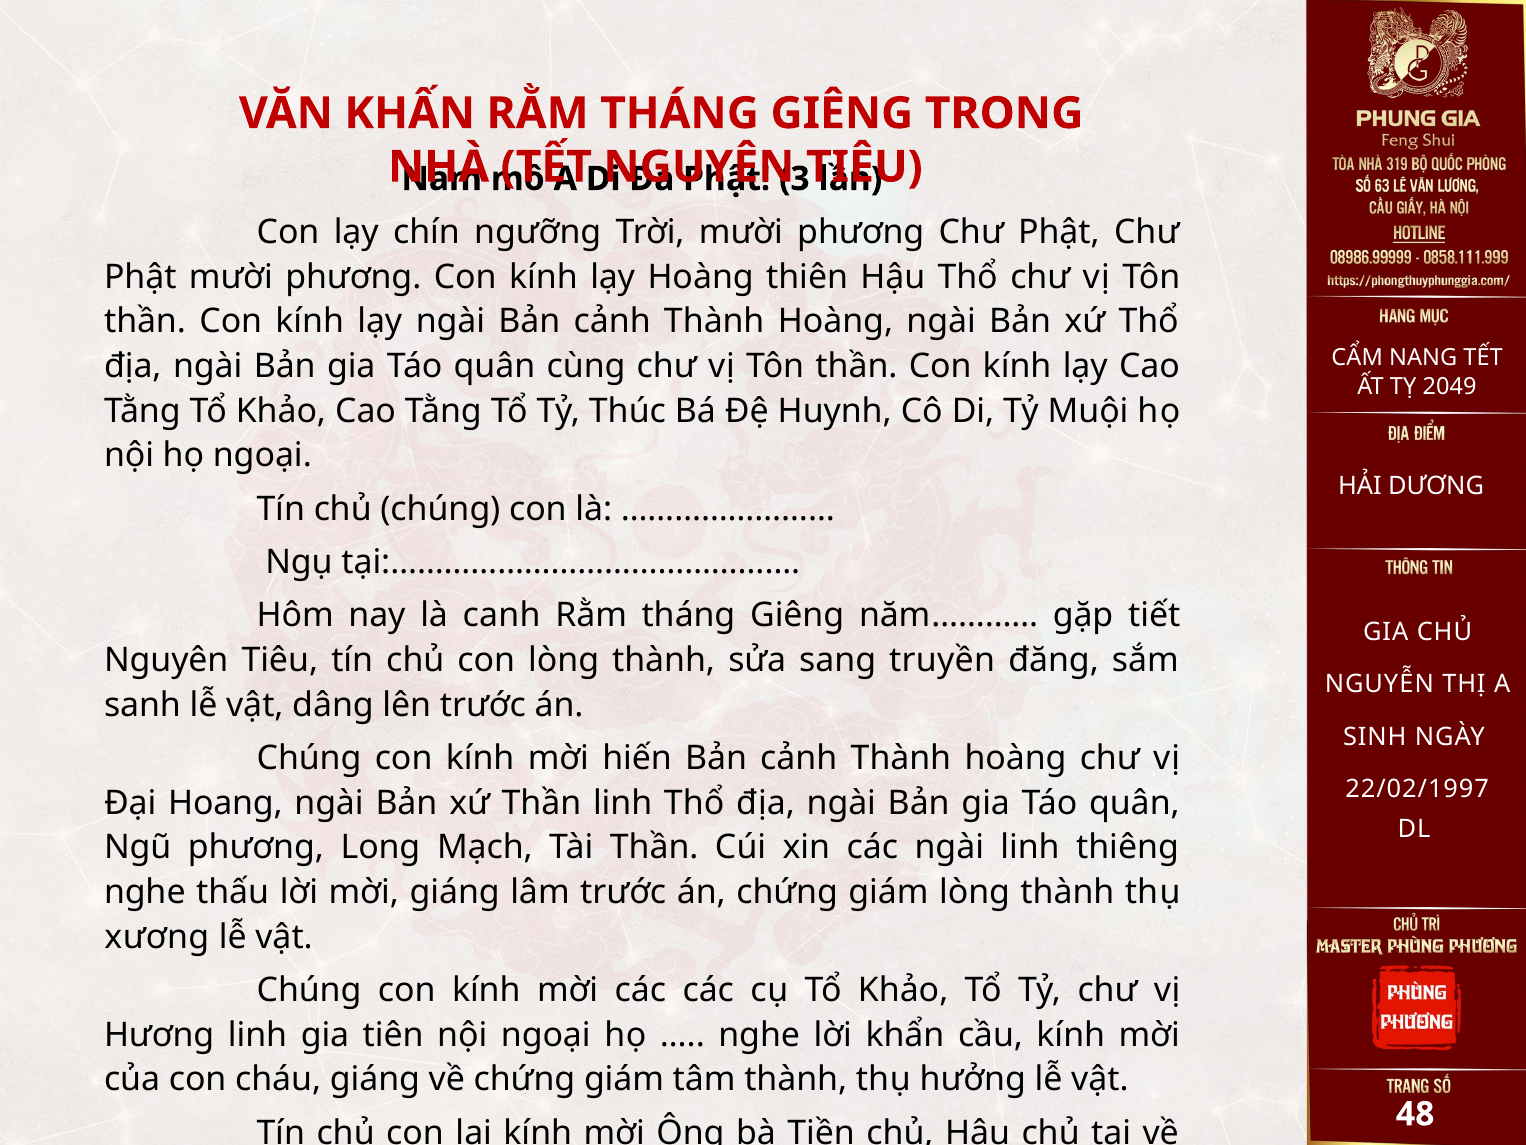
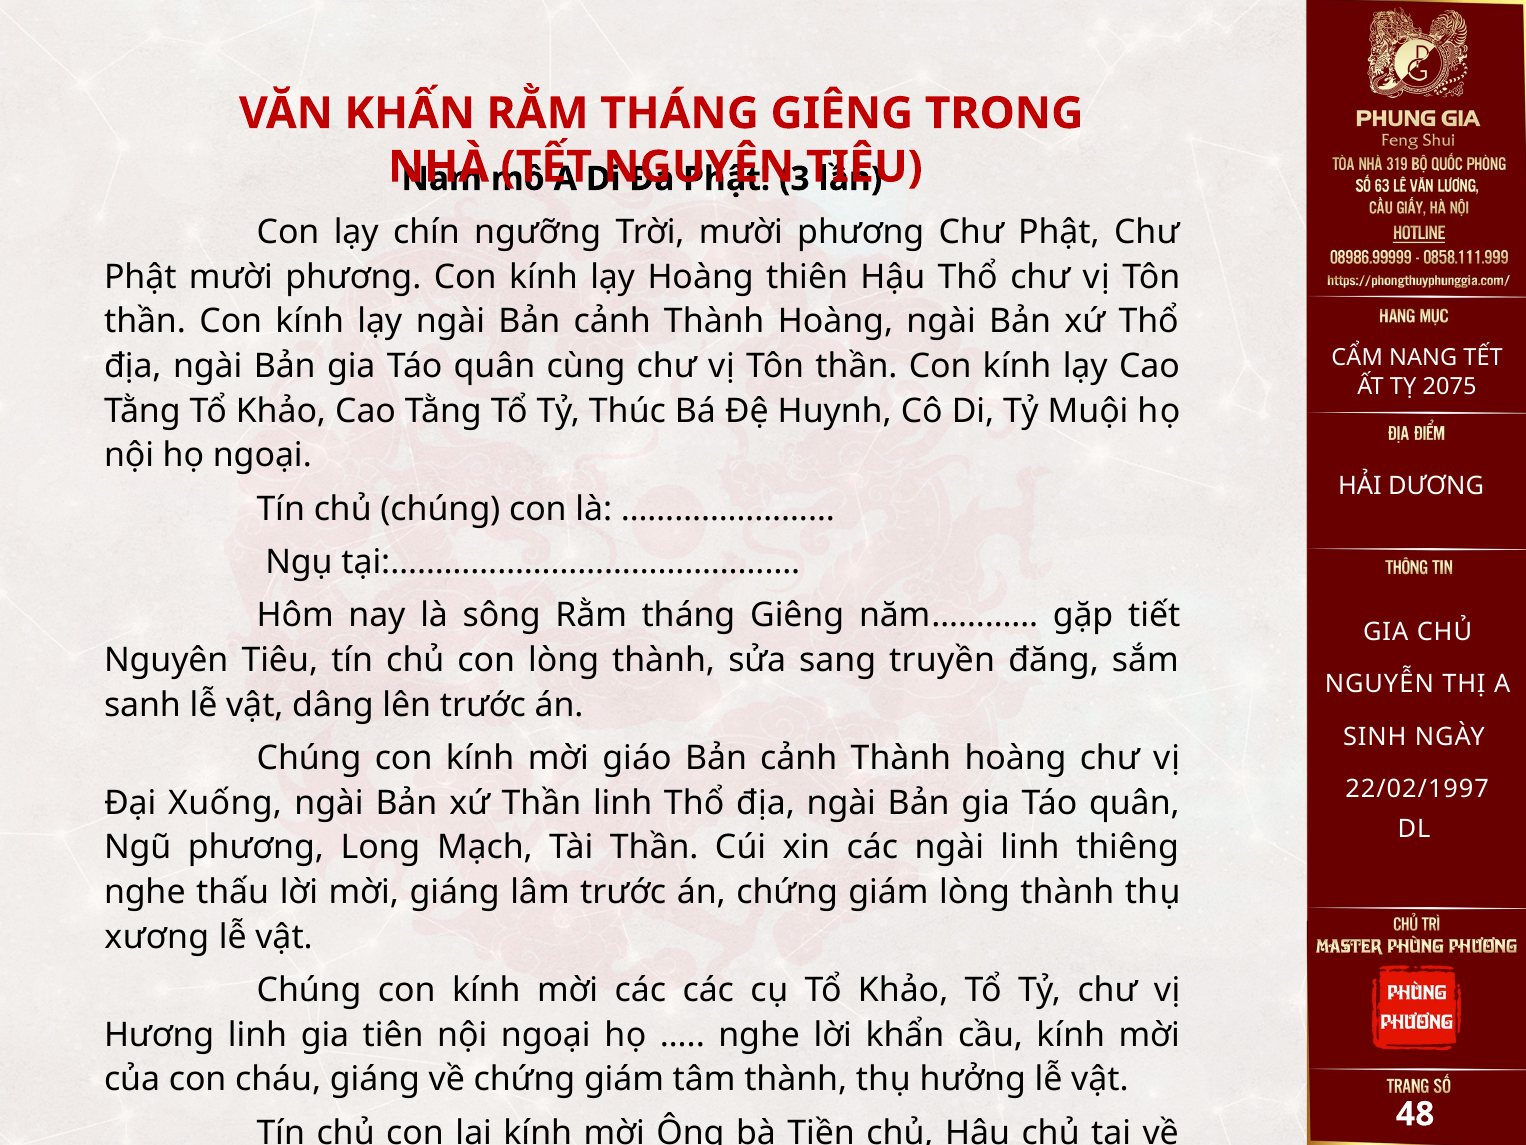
2049: 2049 -> 2075 (1450, 386)
canh: canh -> sông (502, 615)
hiến: hiến -> giáo (637, 758)
Hoang: Hoang -> Xuống (225, 803)
